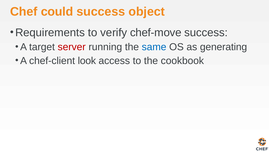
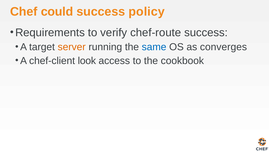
object: object -> policy (147, 12)
chef-move: chef-move -> chef-route (156, 33)
server colour: red -> orange (72, 47)
generating: generating -> converges (223, 47)
